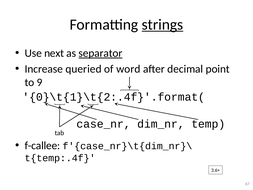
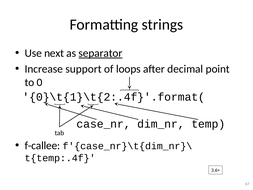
strings underline: present -> none (162, 24)
queried: queried -> support (84, 69)
word: word -> loops (128, 69)
9: 9 -> 0 (40, 82)
